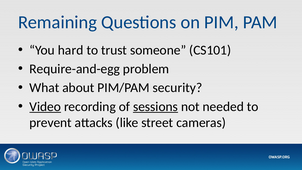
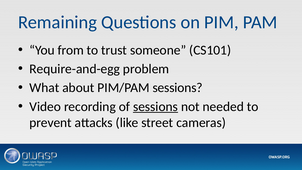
hard: hard -> from (71, 50)
PIM/PAM security: security -> sessions (178, 88)
Video underline: present -> none (45, 107)
